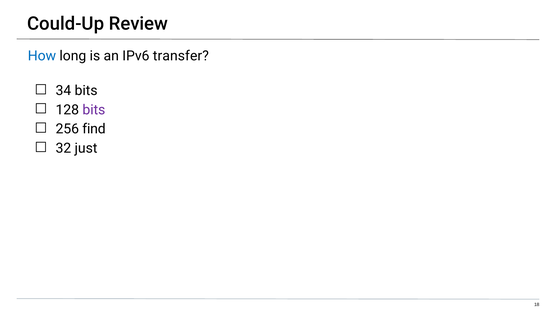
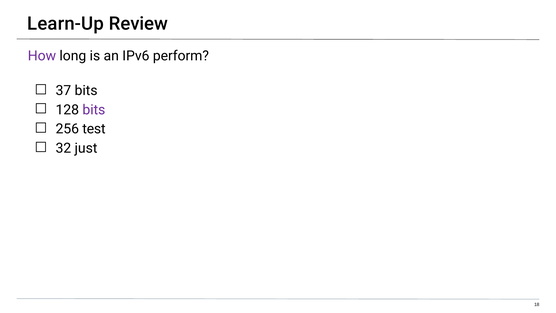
Could-Up: Could-Up -> Learn-Up (66, 24)
How colour: blue -> purple (42, 56)
transfer: transfer -> perform (181, 56)
34: 34 -> 37 (63, 91)
find: find -> test (94, 129)
